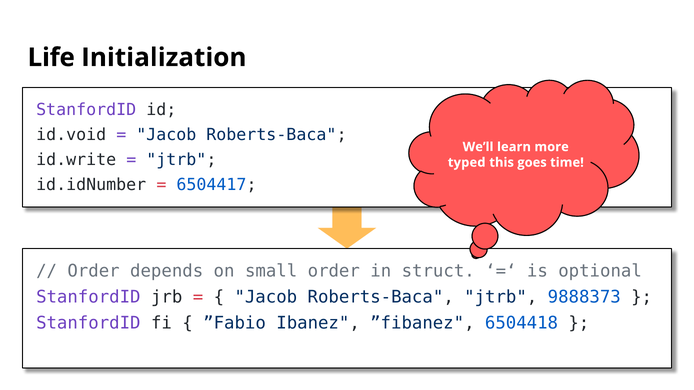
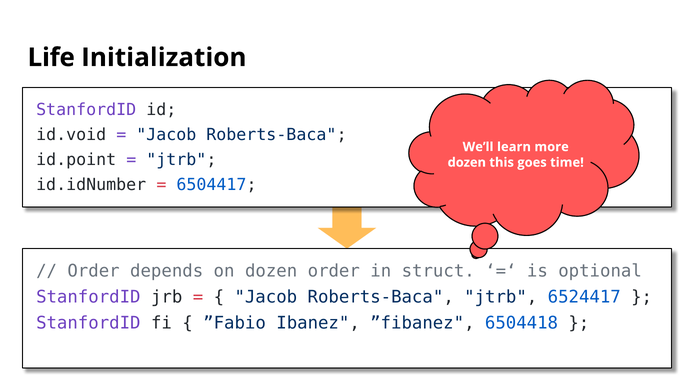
id.write: id.write -> id.point (76, 160)
typed: typed -> dozen (467, 163)
on small: small -> dozen (271, 271)
9888373: 9888373 -> 6524417 (584, 297)
